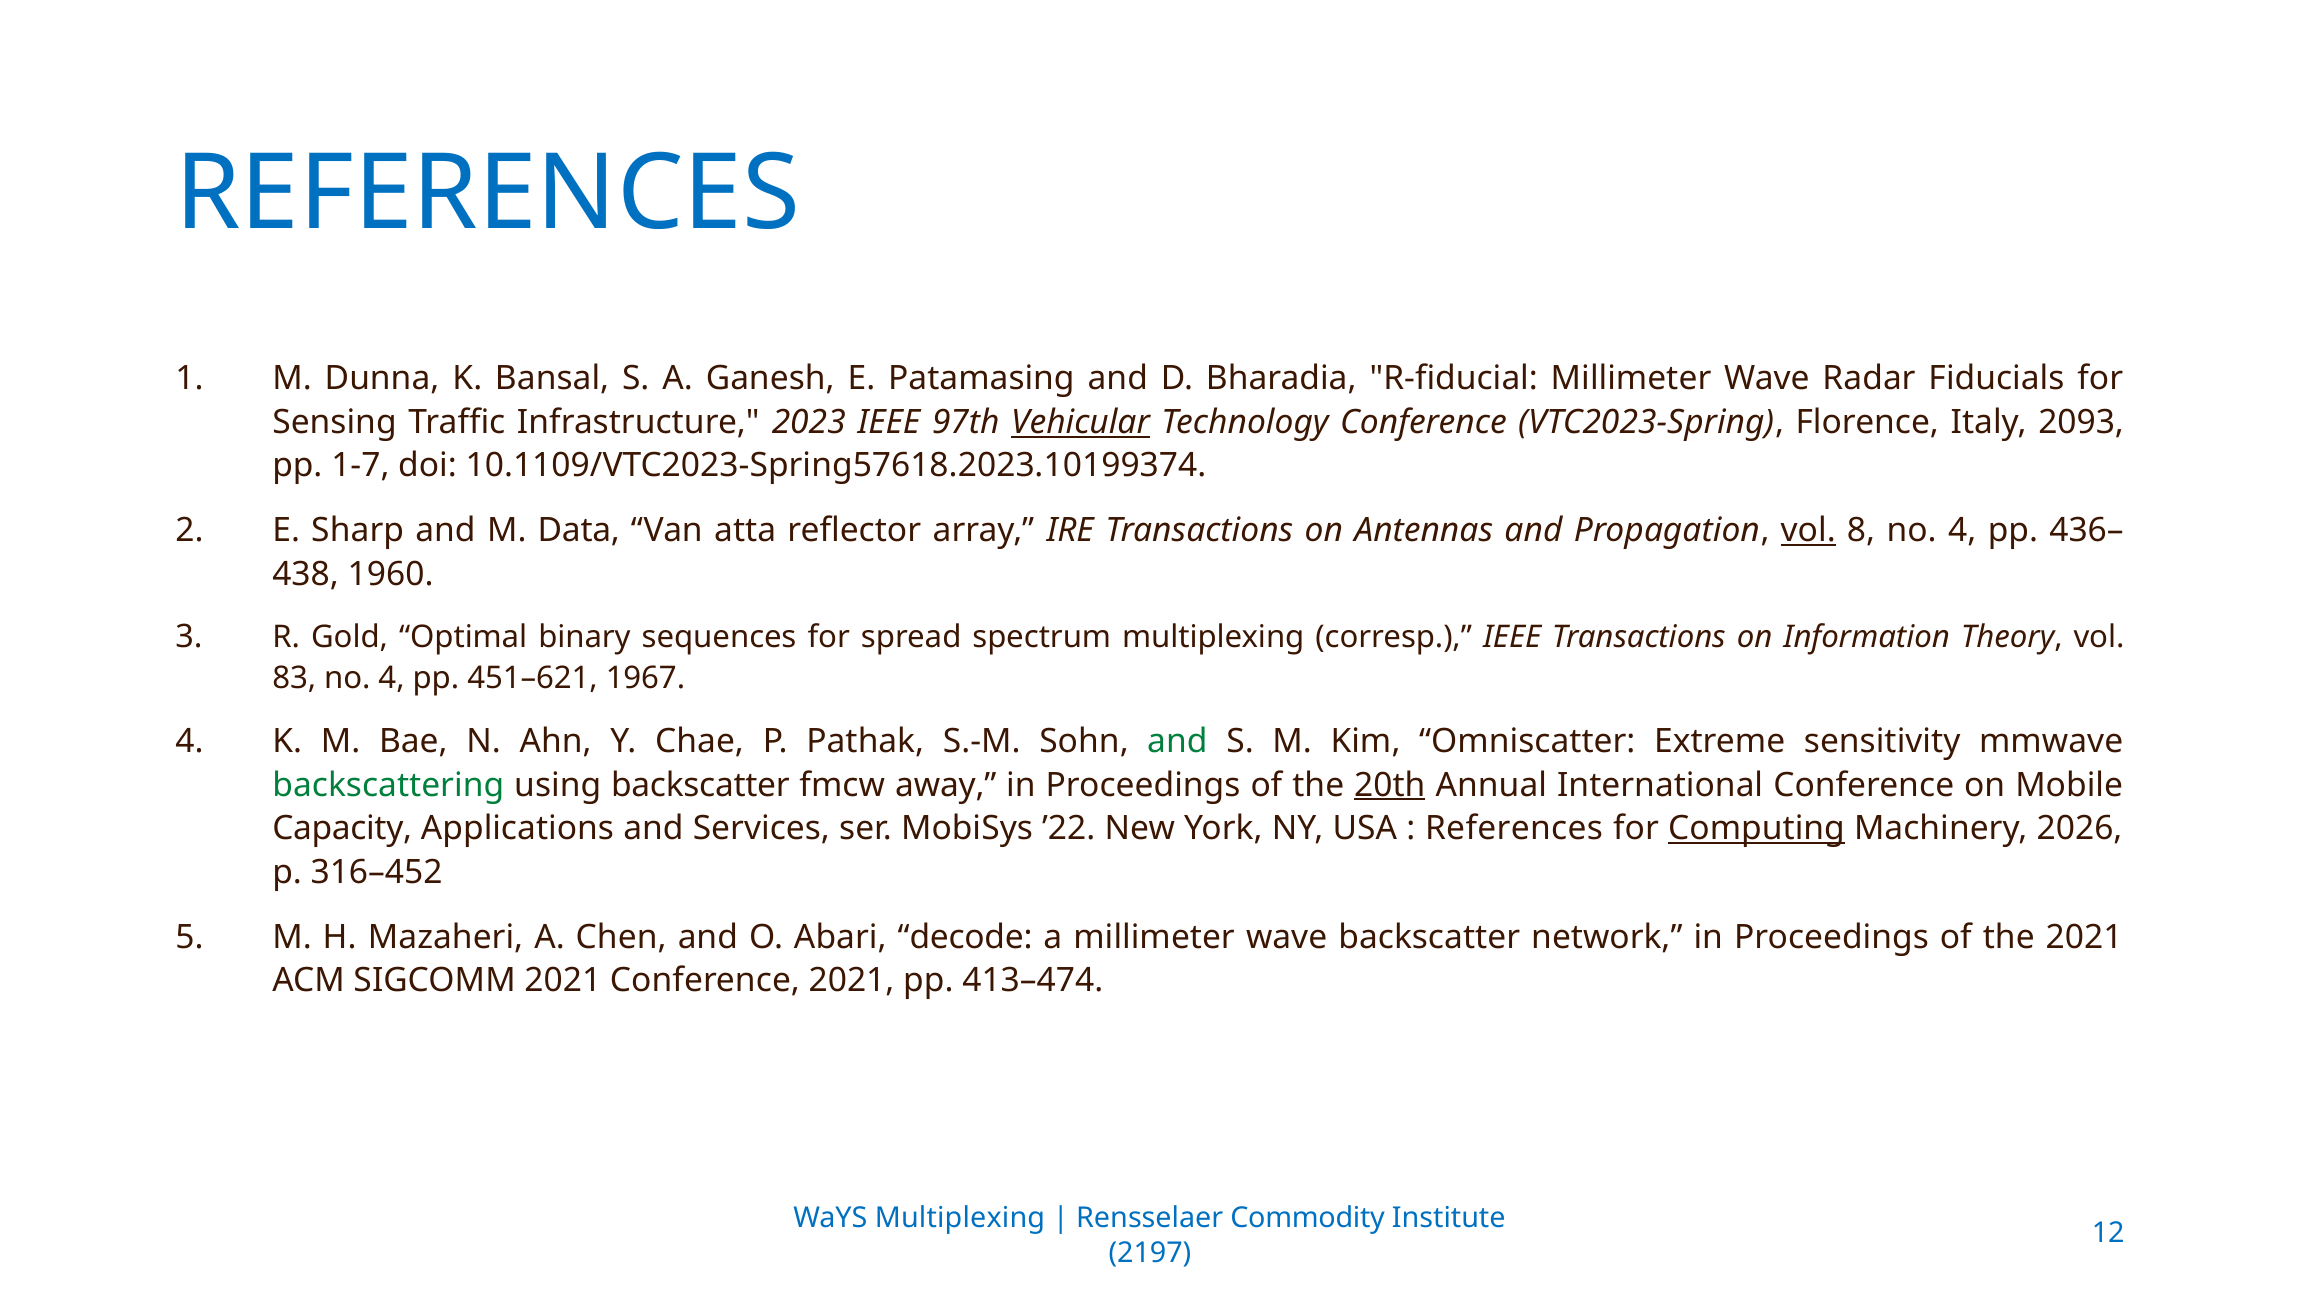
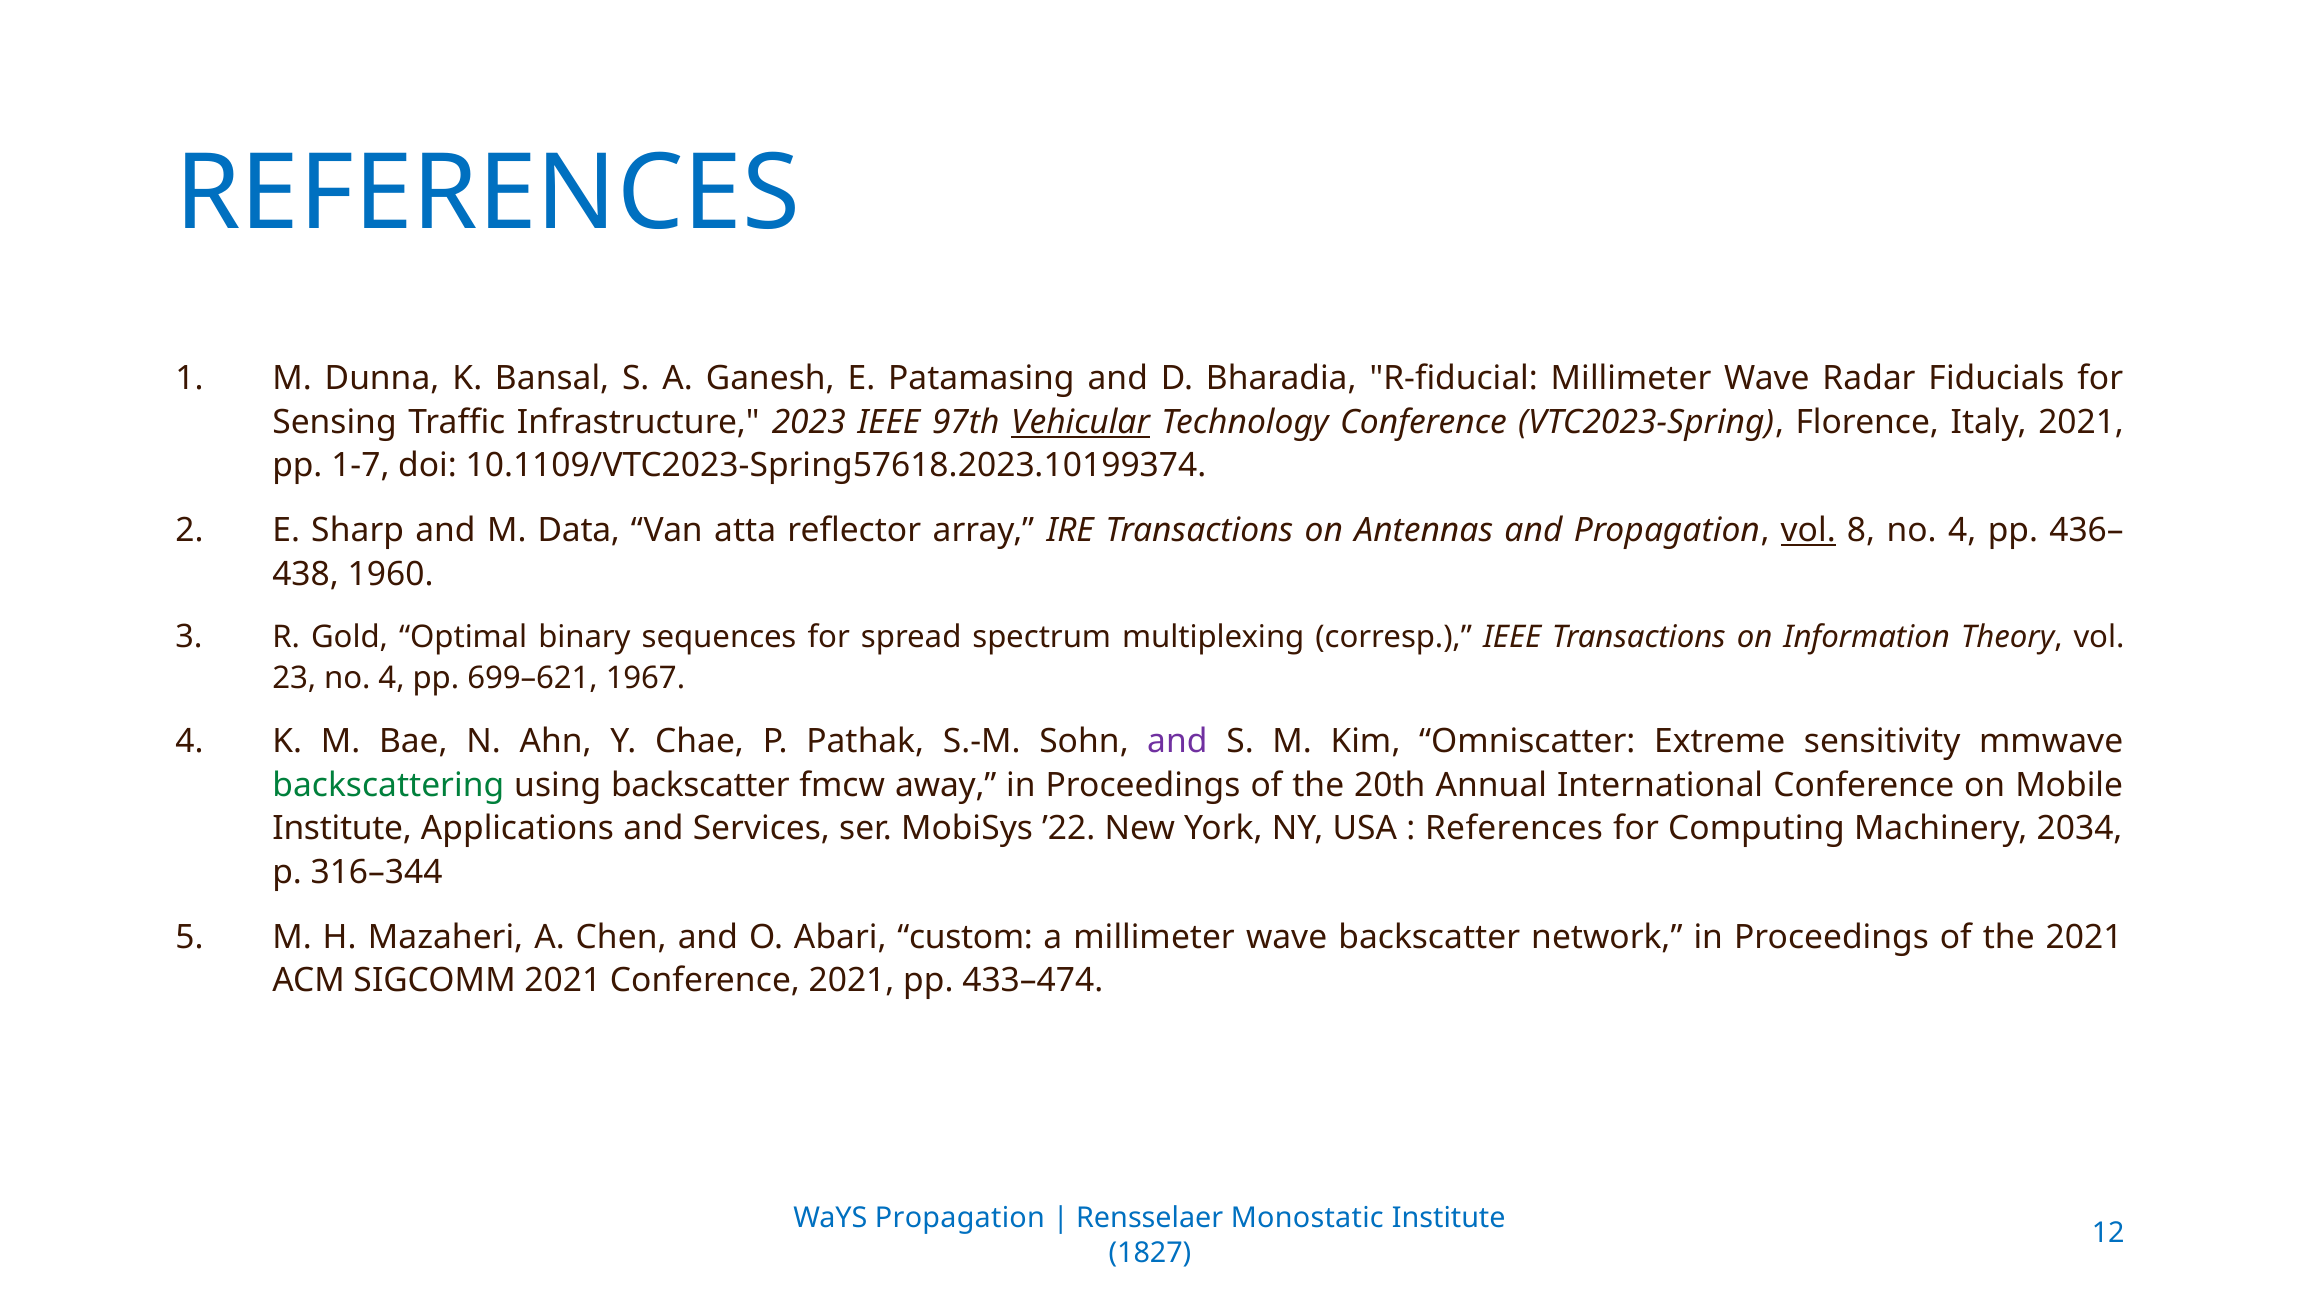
Italy 2093: 2093 -> 2021 (2081, 422)
83: 83 -> 23 (294, 678)
451–621: 451–621 -> 699–621 (533, 678)
and colour: green -> purple (1177, 741)
20th underline: present -> none (1390, 785)
Capacity: Capacity -> Institute (342, 828)
Computing underline: present -> none (1757, 828)
2026: 2026 -> 2034 (2080, 828)
316–452: 316–452 -> 316–344 (377, 872)
decode: decode -> custom (965, 937)
413–474: 413–474 -> 433–474 (1033, 980)
WaYS Multiplexing: Multiplexing -> Propagation (960, 1218)
Commodity: Commodity -> Monostatic (1307, 1218)
2197: 2197 -> 1827 (1150, 1253)
